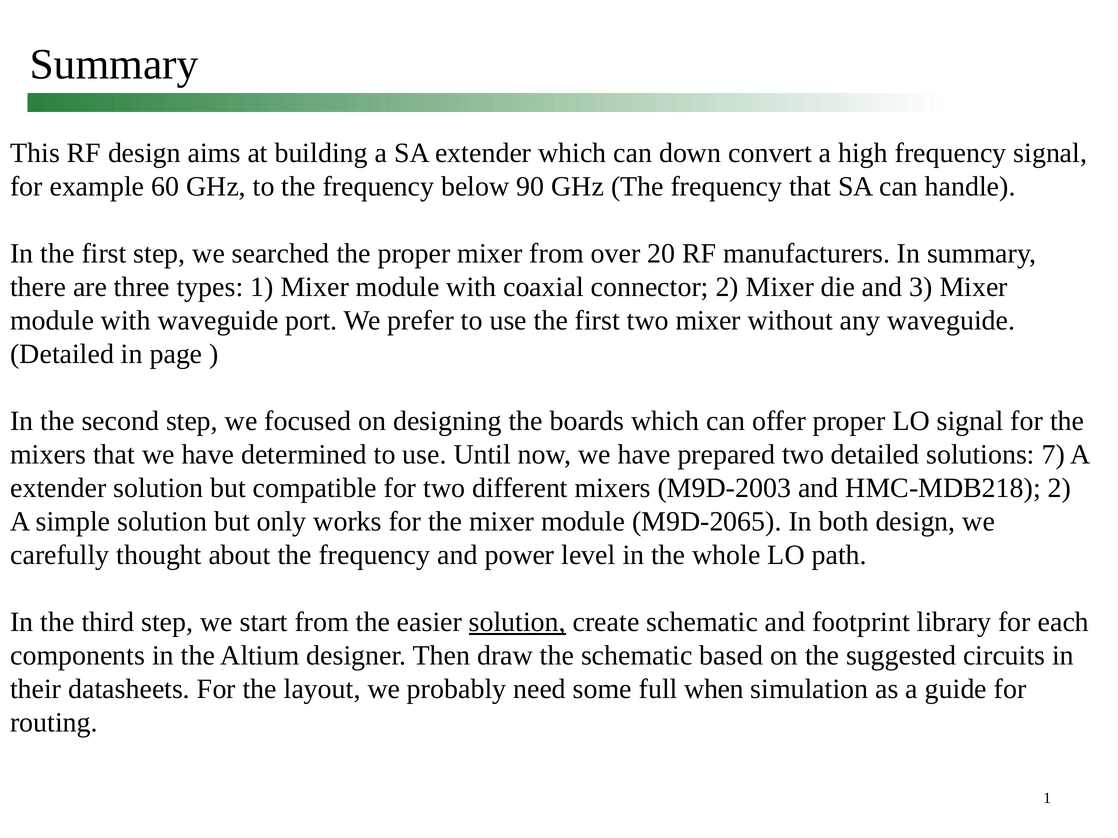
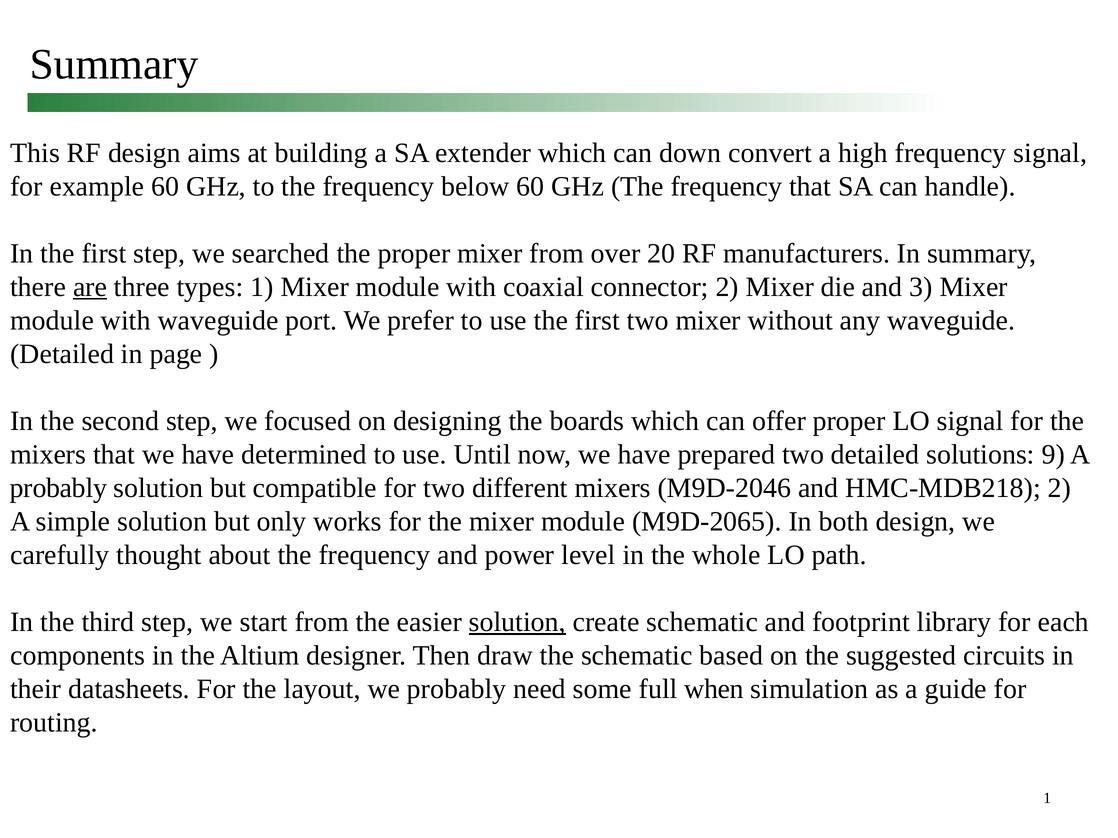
below 90: 90 -> 60 (530, 186)
are underline: none -> present (90, 287)
7: 7 -> 9 (1053, 455)
extender: extender -> probably (58, 488)
M9D-2003: M9D-2003 -> M9D-2046 (724, 488)
